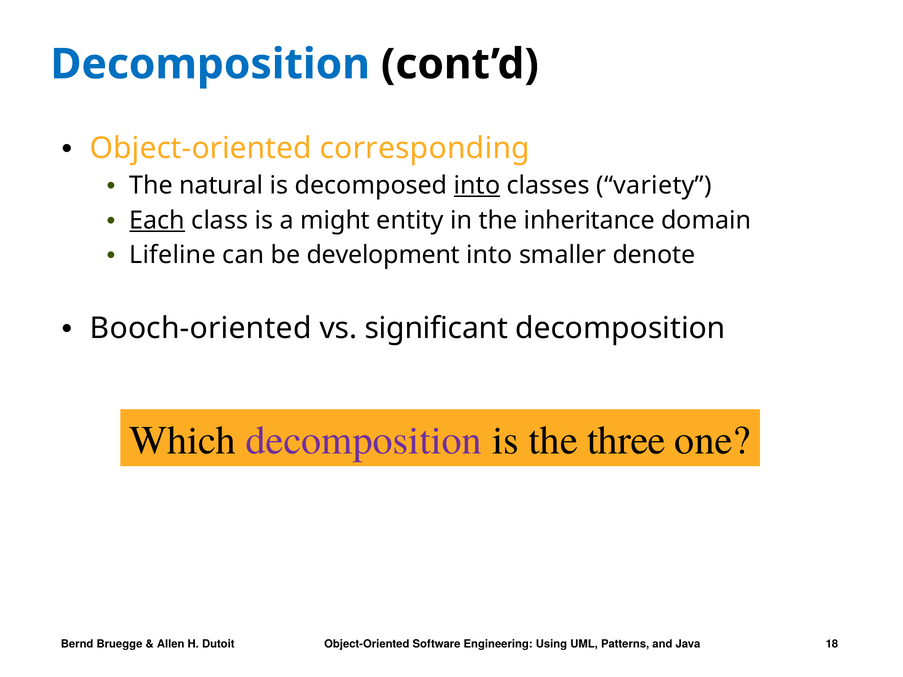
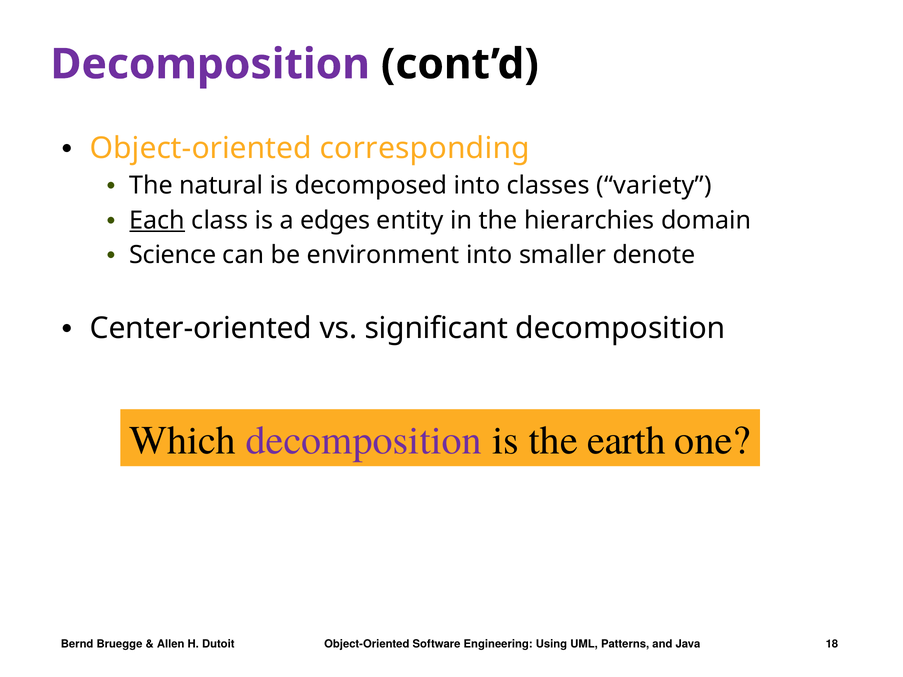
Decomposition colour: blue -> purple (210, 64)
into underline: present -> none (477, 186)
might: might -> edges (335, 220)
inheritance: inheritance -> hierarchies (589, 220)
Lifeline: Lifeline -> Science (173, 255)
development: development -> environment (383, 255)
Booch-oriented: Booch-oriented -> Center-oriented (201, 328)
three: three -> earth (626, 441)
